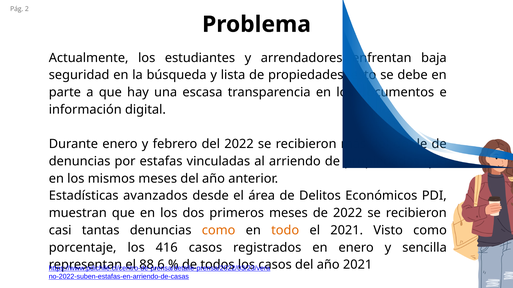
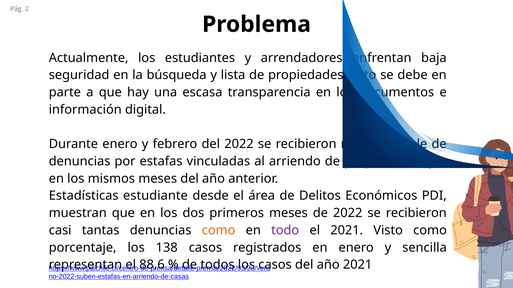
avanzados: avanzados -> estudiante (155, 196)
todo colour: orange -> purple (285, 231)
416: 416 -> 138 (167, 248)
